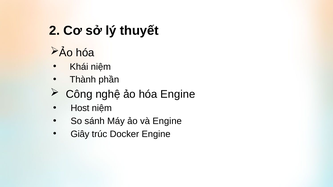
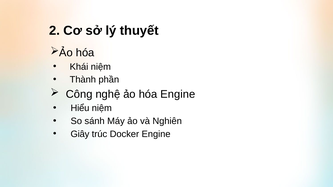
Host: Host -> Hiểu (80, 108)
và Engine: Engine -> Nghiên (167, 121)
